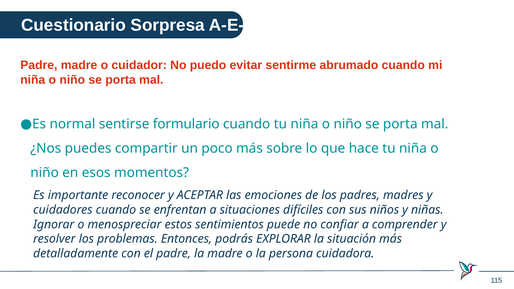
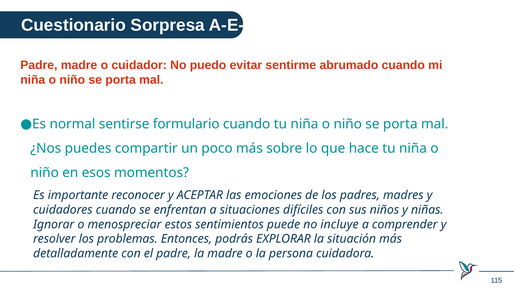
confiar: confiar -> incluye (339, 225)
